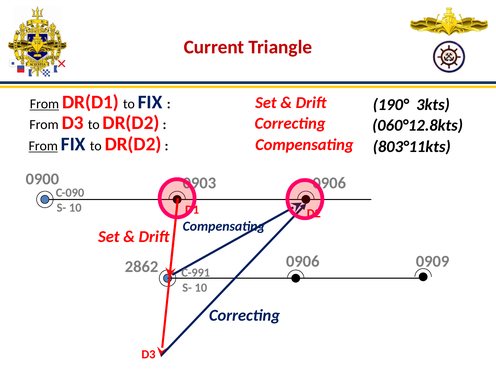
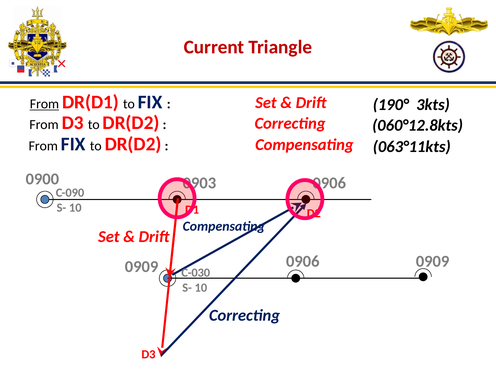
From underline: present -> none (43, 146)
803°11kts: 803°11kts -> 063°11kts (412, 147)
2862: 2862 -> 0909 (142, 267)
C-991: C-991 -> C-030 (196, 273)
